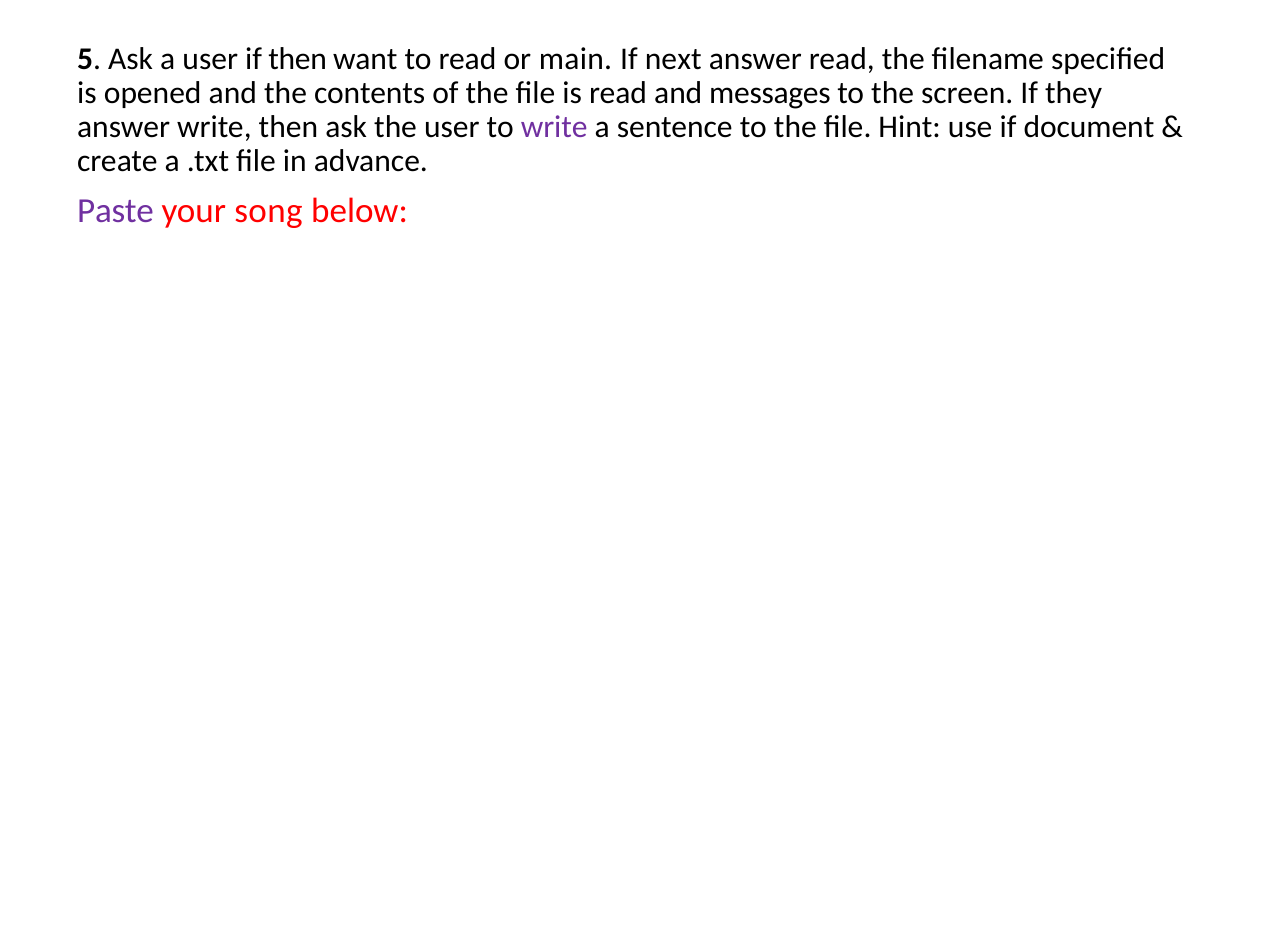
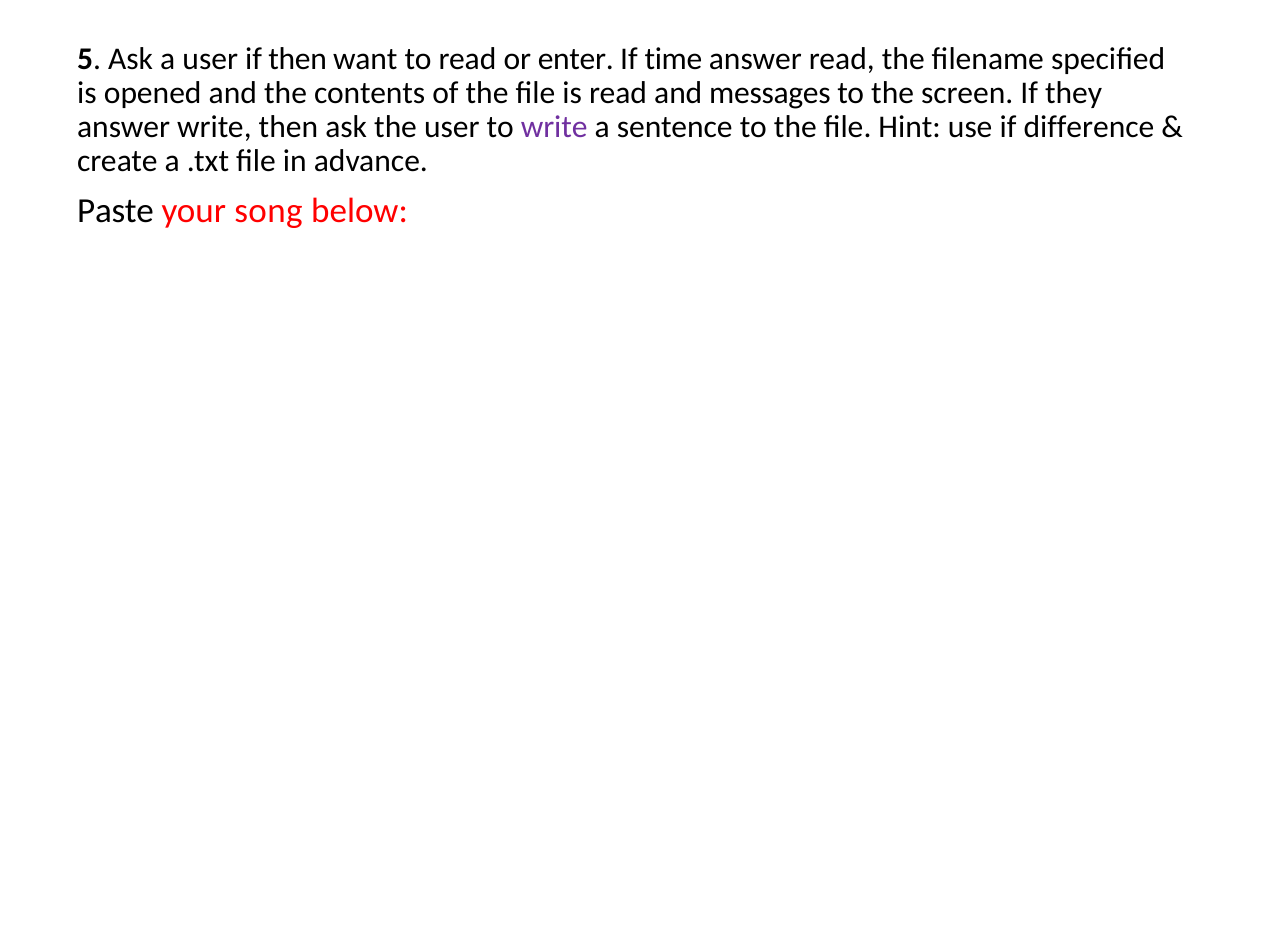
main: main -> enter (576, 59)
next: next -> time (673, 59)
document: document -> difference (1089, 127)
Paste colour: purple -> black (116, 211)
